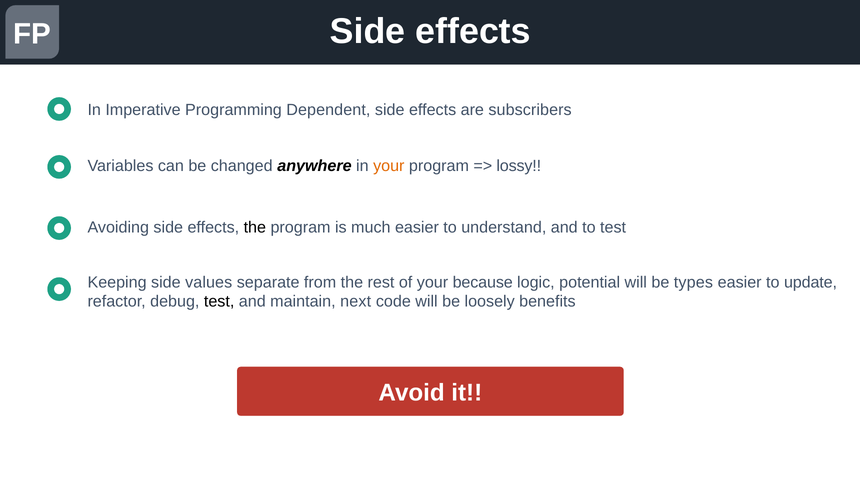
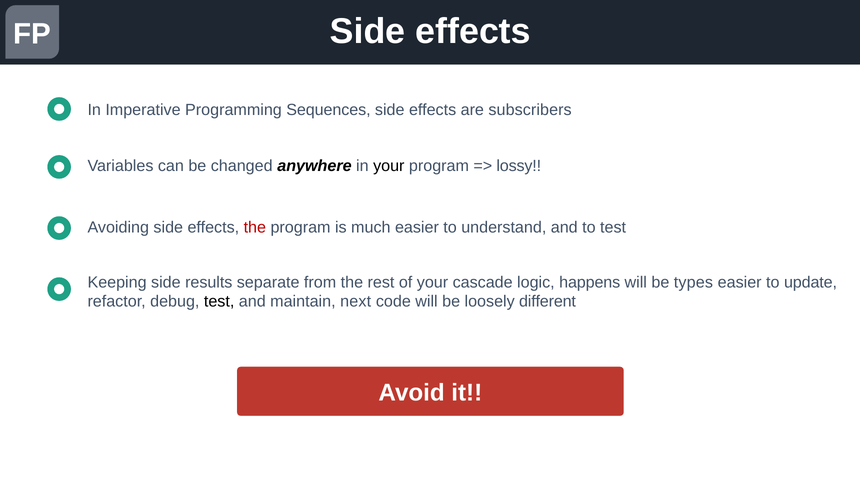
Dependent: Dependent -> Sequences (328, 110)
your colour: orange -> black (389, 166)
the colour: black -> red (255, 228)
values: values -> results (209, 282)
because: because -> cascade (483, 282)
potential: potential -> happens (590, 282)
benefits: benefits -> different (547, 301)
